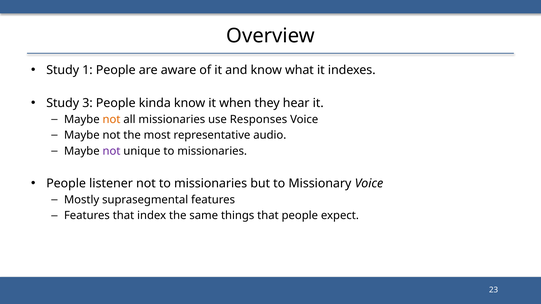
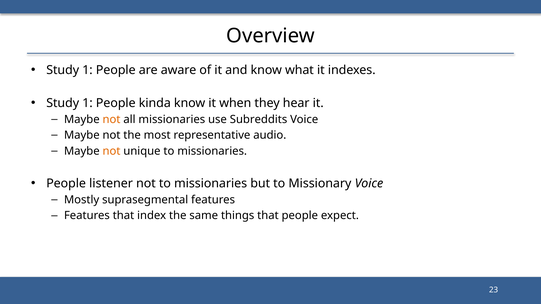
3: 3 -> 1 (87, 103)
Responses: Responses -> Subreddits (259, 120)
not colour: purple -> orange (111, 151)
